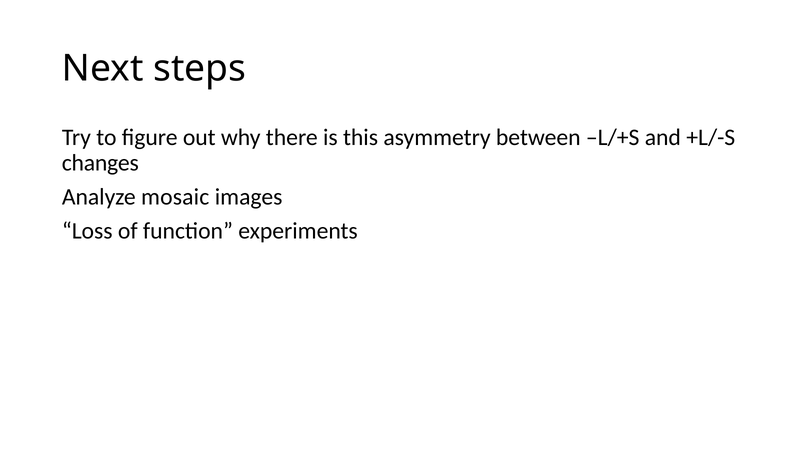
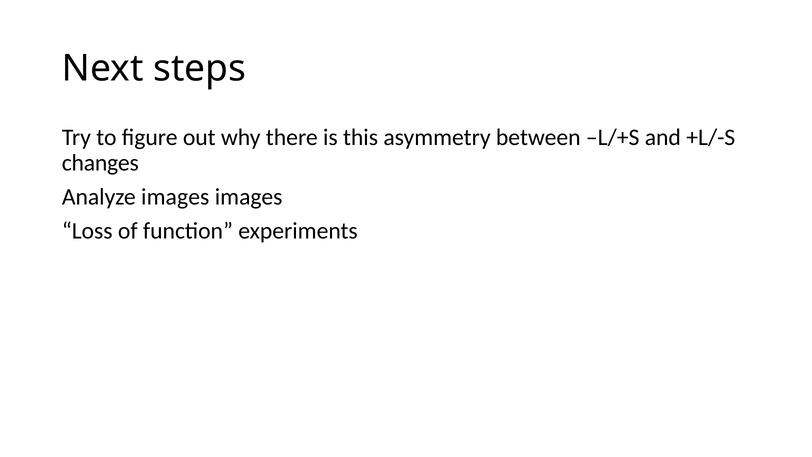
Analyze mosaic: mosaic -> images (175, 197)
